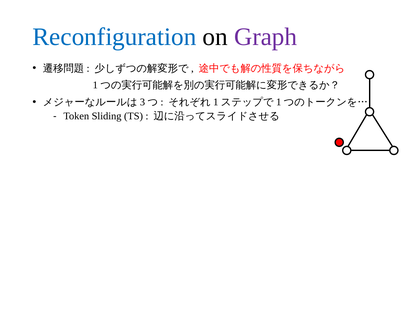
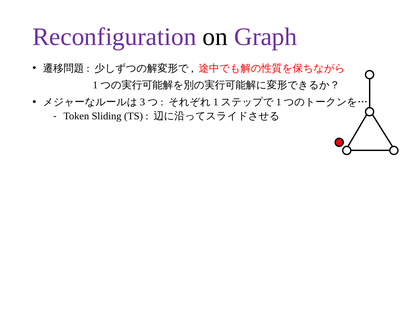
Reconfiguration colour: blue -> purple (114, 37)
